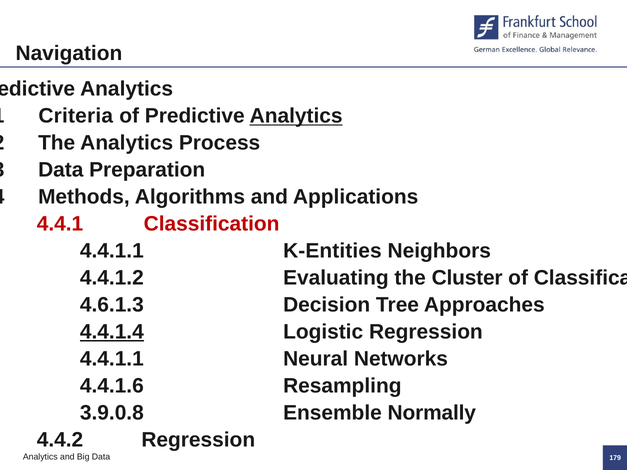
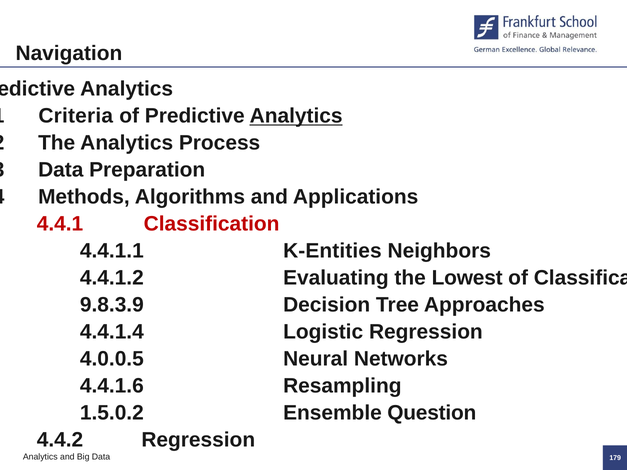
Cluster: Cluster -> Lowest (467, 278)
4.6.1.3: 4.6.1.3 -> 9.8.3.9 (112, 305)
4.4.1.4 underline: present -> none (112, 332)
4.4.1.1: 4.4.1.1 -> 4.0.0.5 (112, 359)
3.9.0.8: 3.9.0.8 -> 1.5.0.2 (112, 413)
Normally: Normally -> Question (432, 413)
